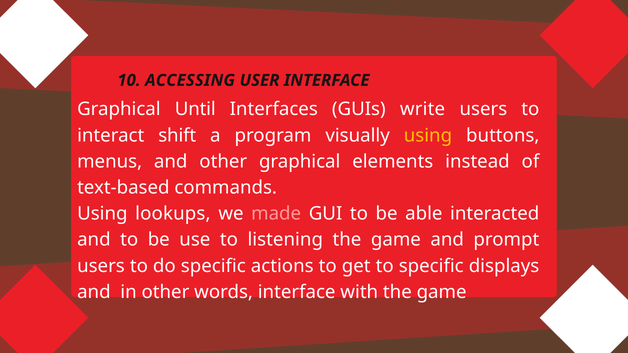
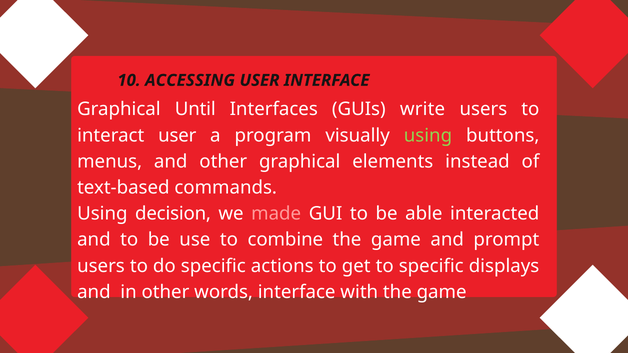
interact shift: shift -> user (177, 135)
using colour: yellow -> light green (428, 135)
lookups: lookups -> decision (173, 214)
listening: listening -> combine (285, 240)
